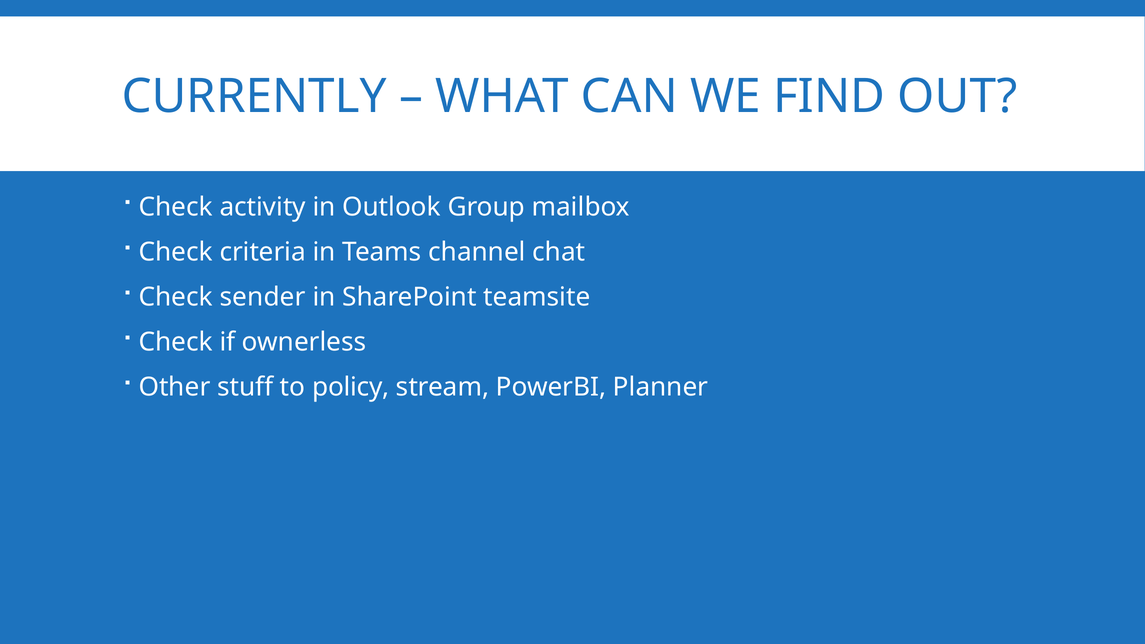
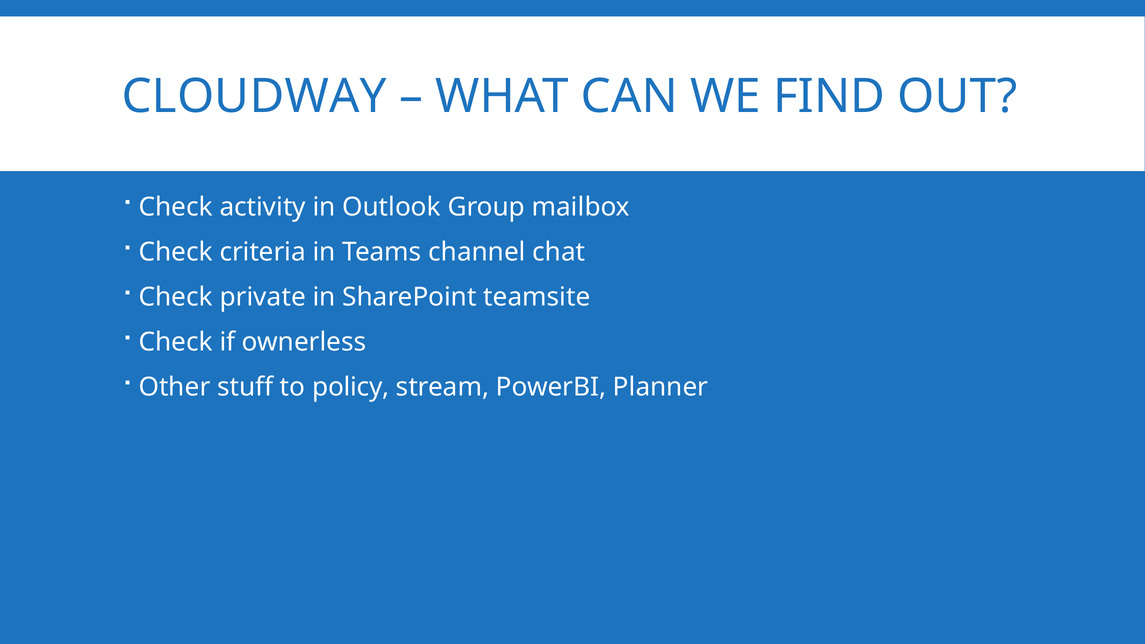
CURRENTLY: CURRENTLY -> CLOUDWAY (254, 96)
sender: sender -> private (263, 297)
